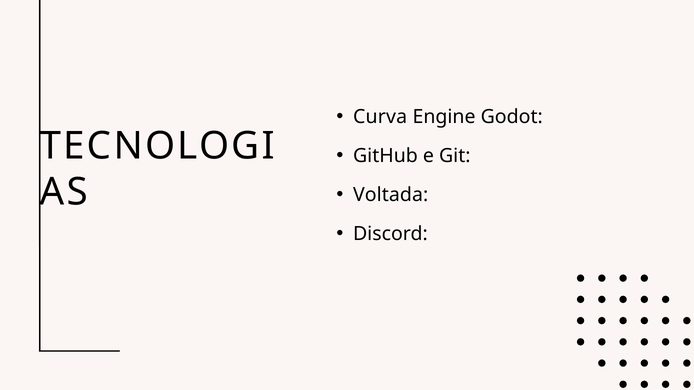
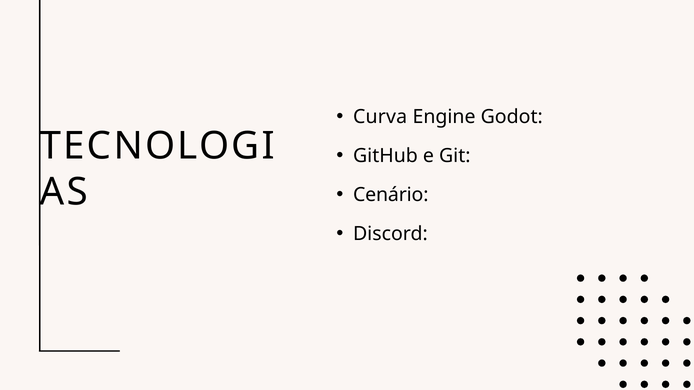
Voltada: Voltada -> Cenário (391, 195)
